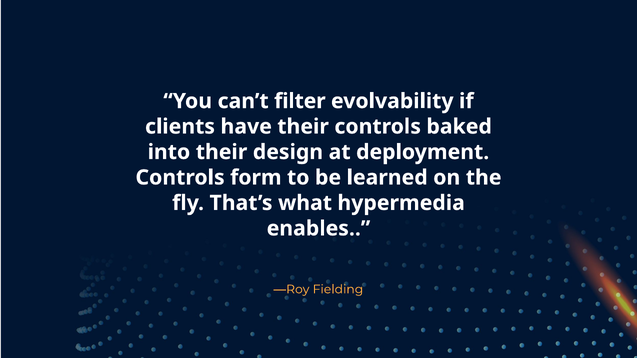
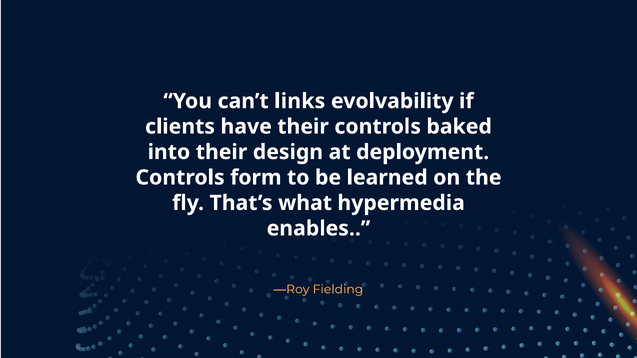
filter: filter -> links (300, 101)
